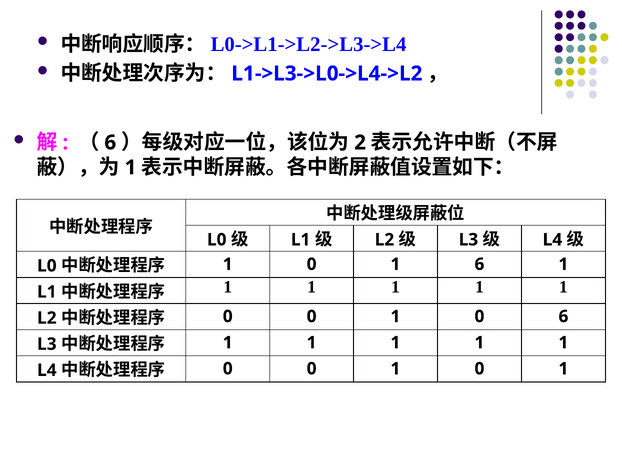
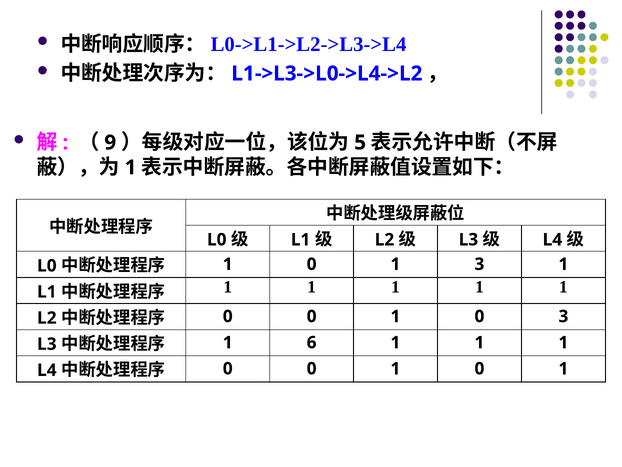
6: 6 -> 9 (110, 142)
2: 2 -> 5 (360, 142)
1 6: 6 -> 3 (479, 264)
0 6: 6 -> 3 (563, 316)
1: 1 -> 6 (312, 342)
